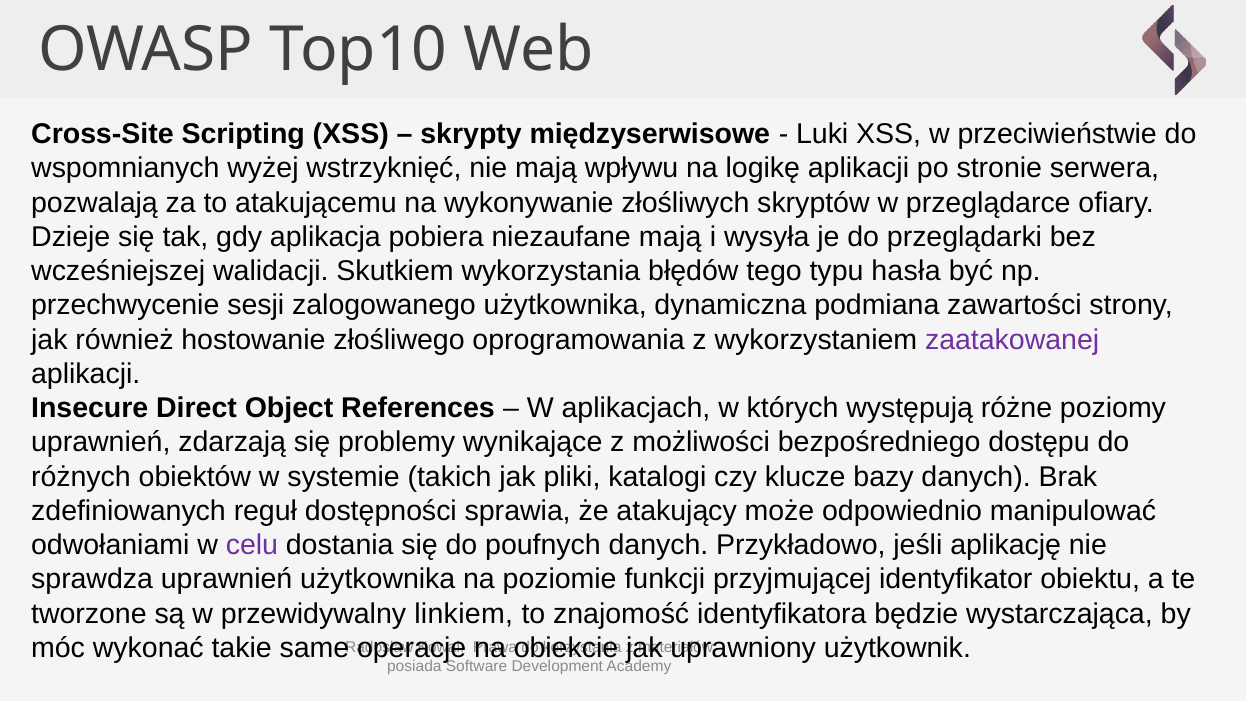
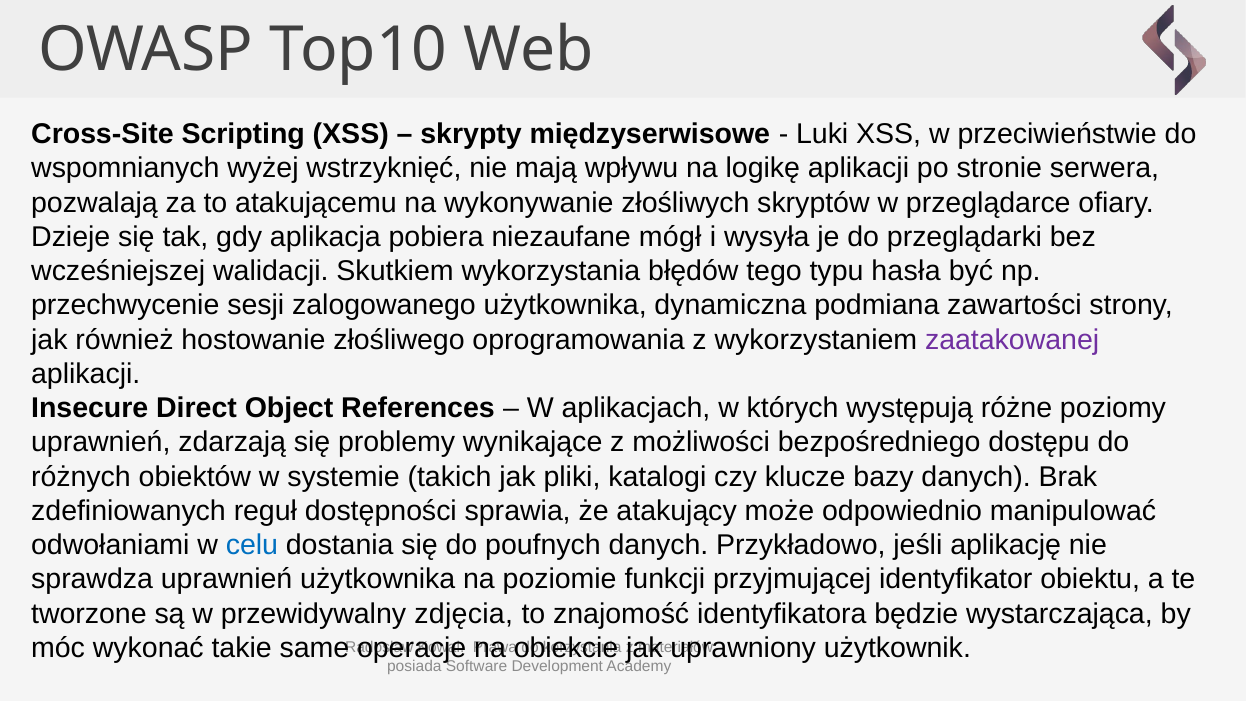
niezaufane mają: mają -> mógł (670, 237)
celu colour: purple -> blue (252, 545)
linkiem: linkiem -> zdjęcia (464, 614)
